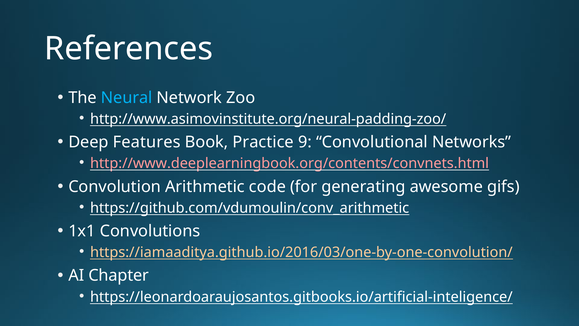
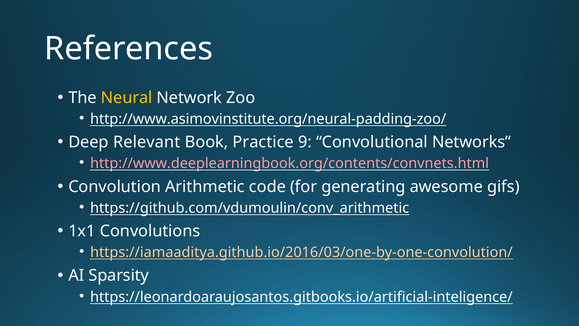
Neural colour: light blue -> yellow (127, 98)
Features: Features -> Relevant (147, 142)
Chapter: Chapter -> Sparsity (119, 275)
